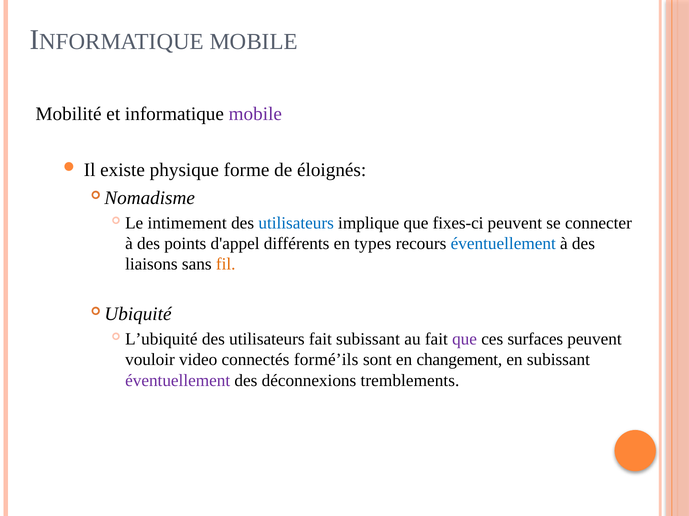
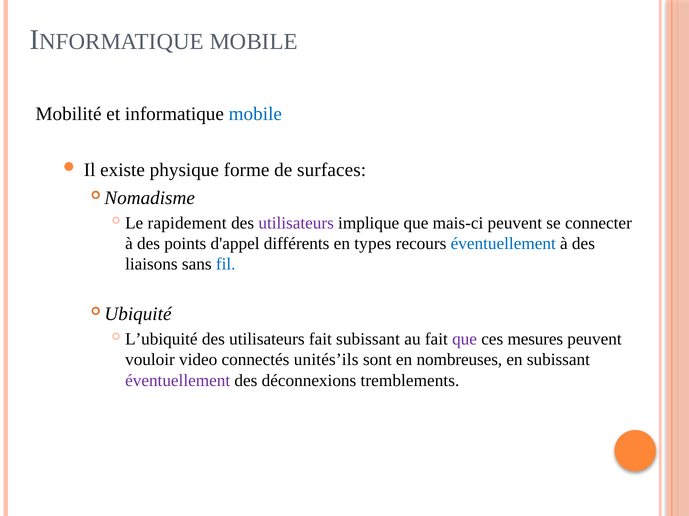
mobile colour: purple -> blue (255, 114)
éloignés: éloignés -> surfaces (332, 170)
intimement: intimement -> rapidement (187, 223)
utilisateurs colour: blue -> purple (296, 223)
fixes-ci: fixes-ci -> mais-ci (458, 223)
fil colour: orange -> blue (226, 265)
surfaces: surfaces -> mesures (535, 340)
formé’ils: formé’ils -> unités’ils (326, 360)
changement: changement -> nombreuses (459, 360)
